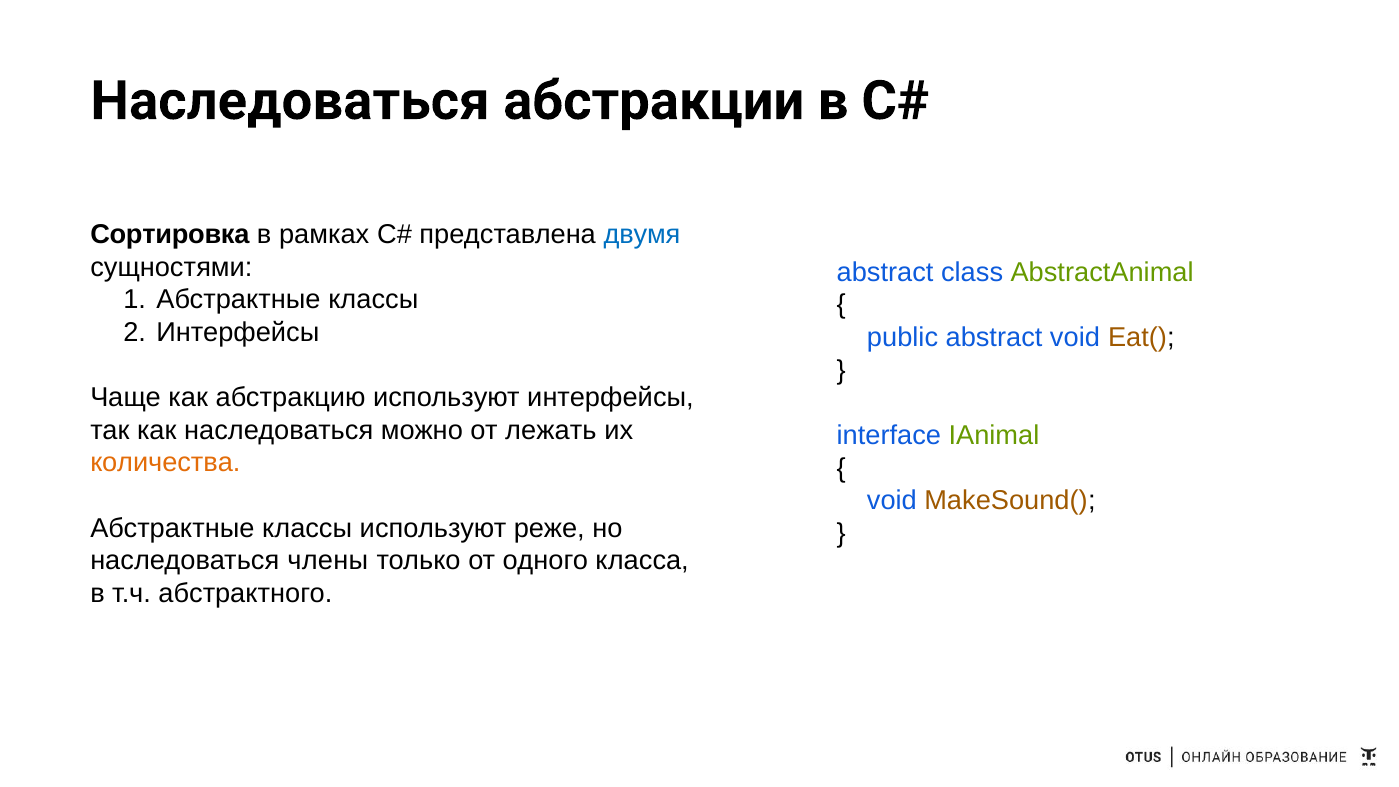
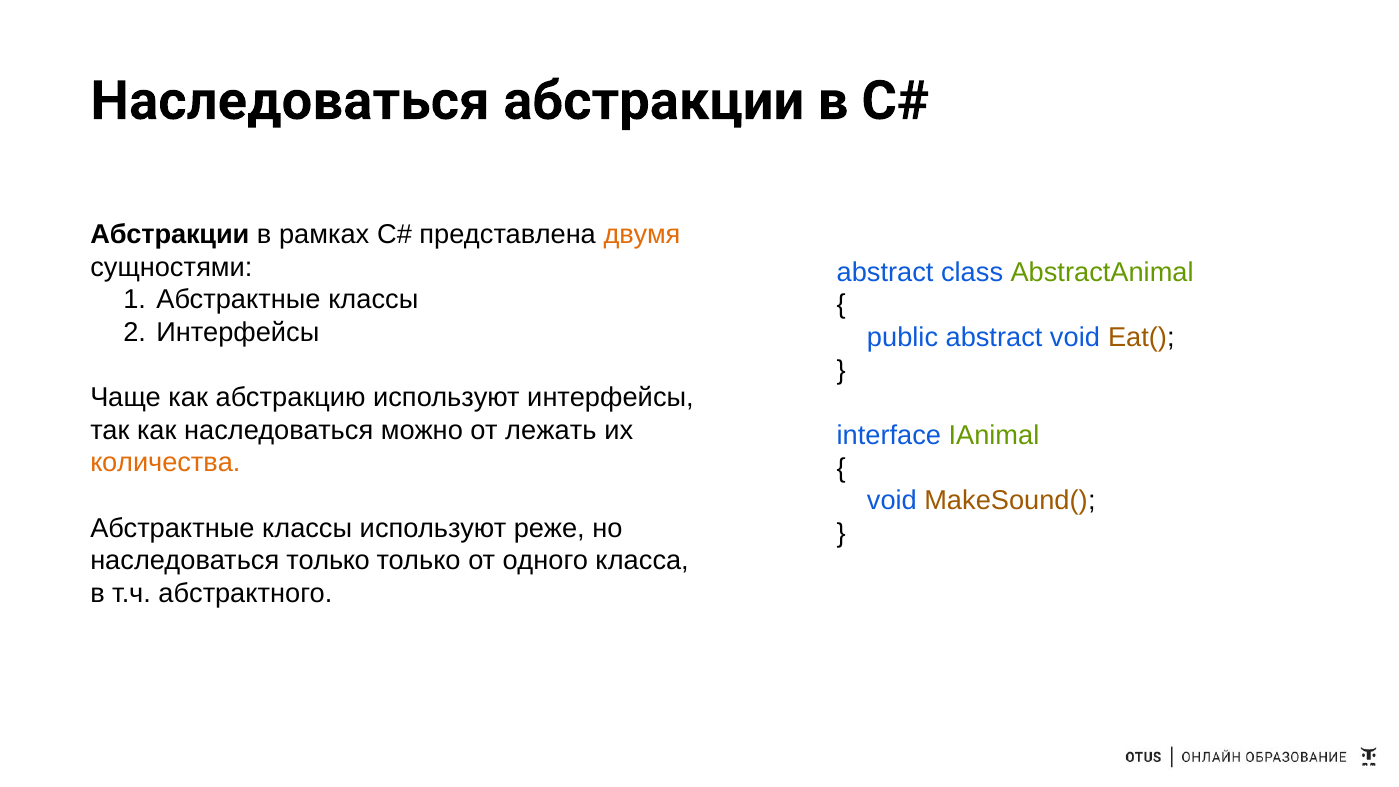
Сортировка: Сортировка -> Абстракции (170, 234)
двумя colour: blue -> orange (642, 234)
наследоваться члены: члены -> только (328, 561)
